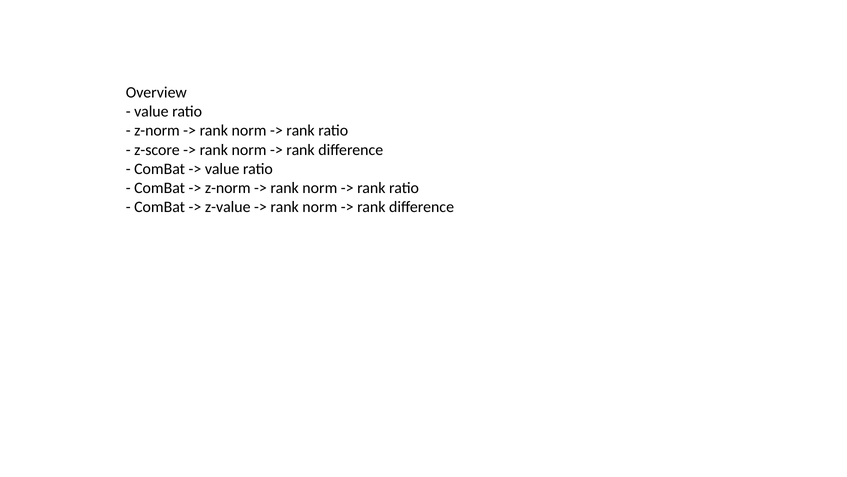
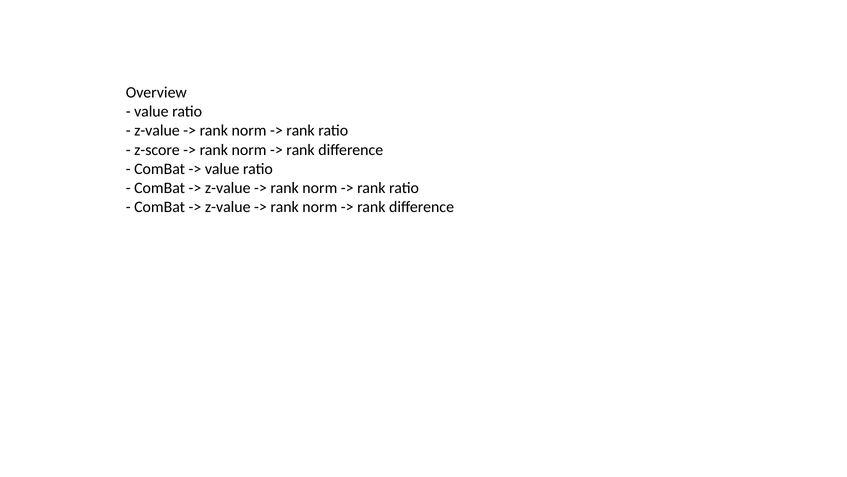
z-norm: z-norm -> z-value (157, 131)
z-norm: z-norm -> z-value (228, 188)
